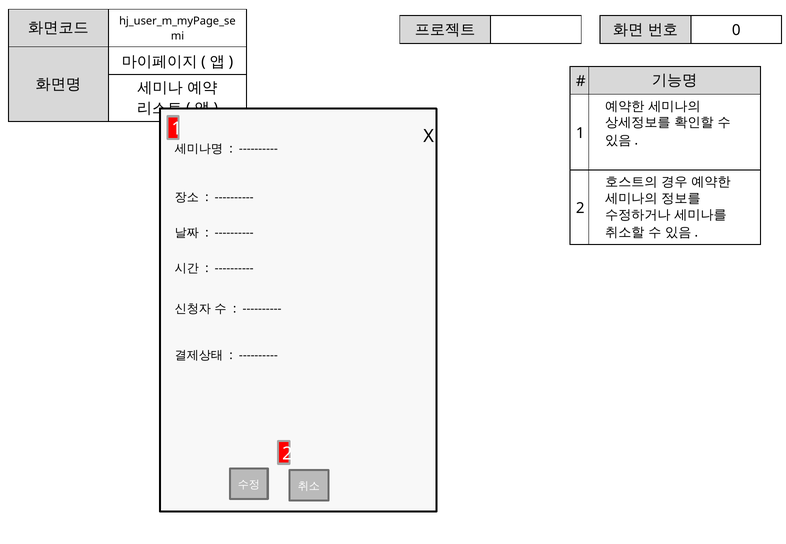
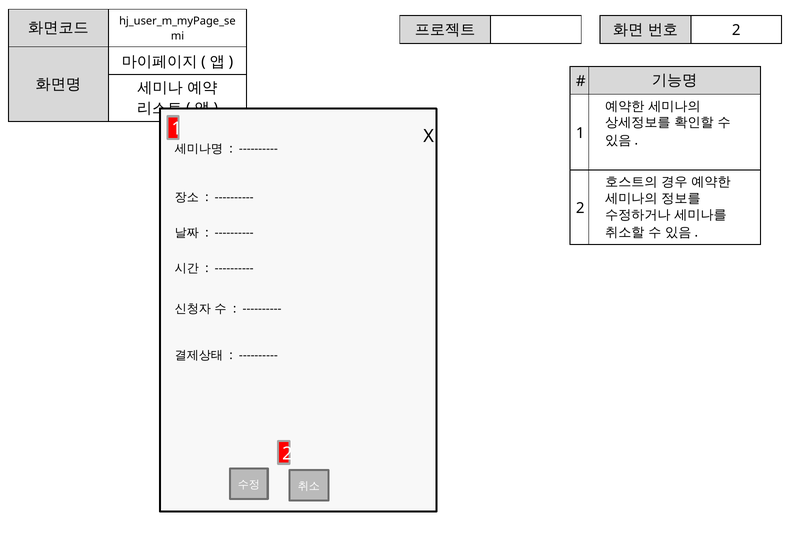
0: 0 -> 2 (736, 30)
